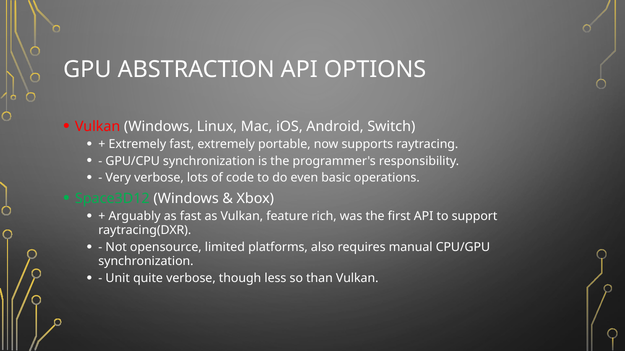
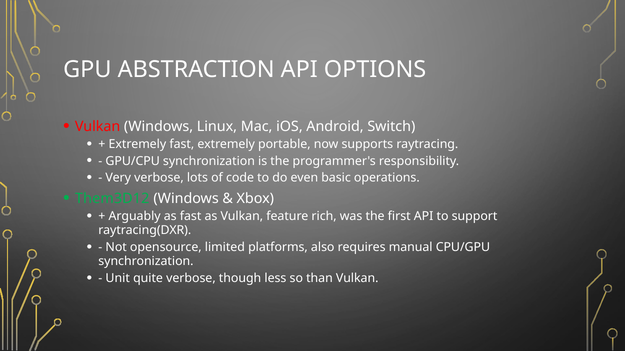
Space3D12: Space3D12 -> Them3D12 (112, 199)
